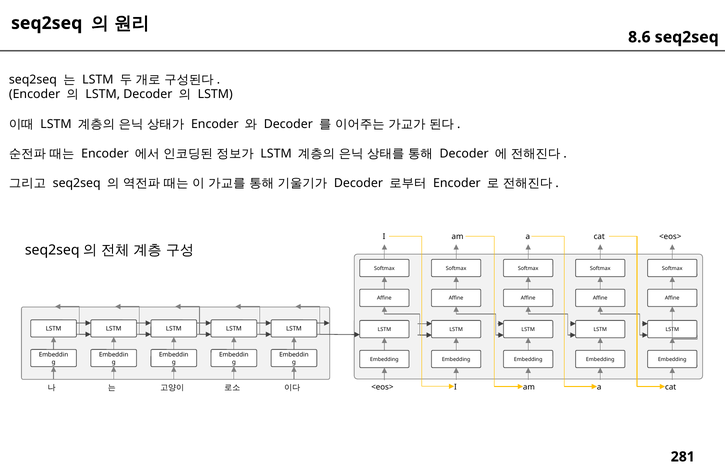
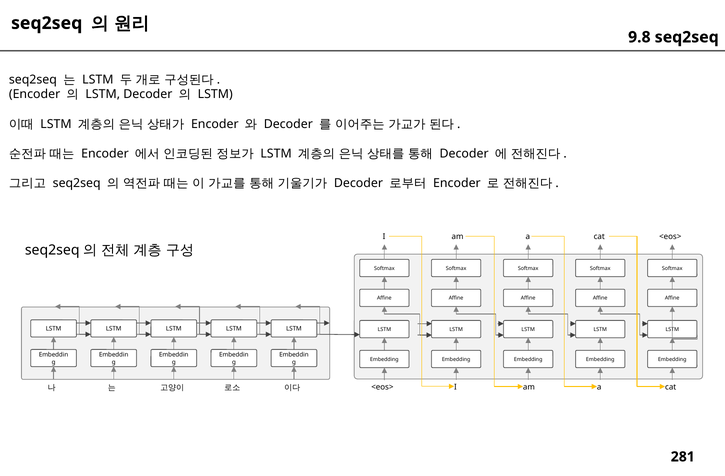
8.6: 8.6 -> 9.8 (639, 37)
